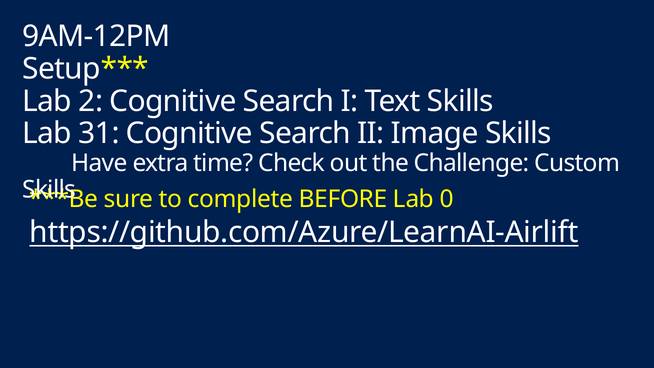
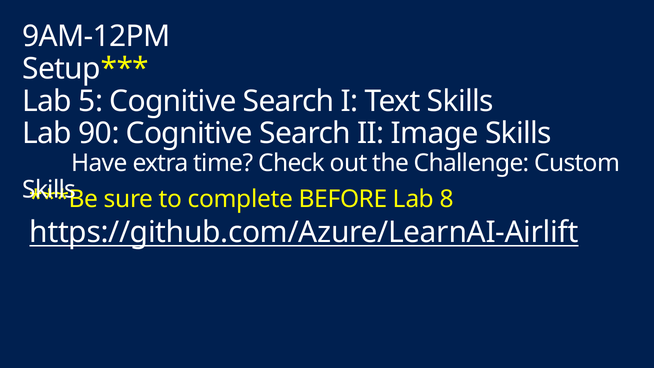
2: 2 -> 5 (91, 101)
31: 31 -> 90 (99, 134)
0: 0 -> 8 (447, 199)
